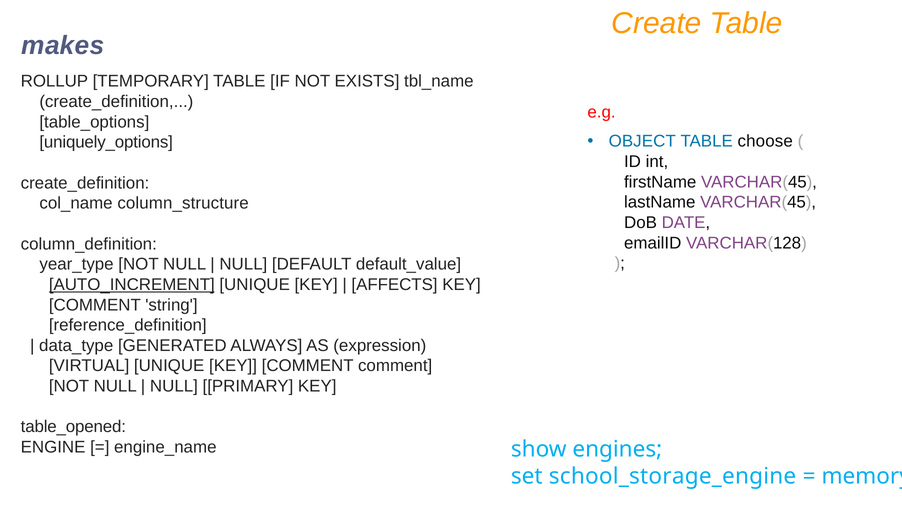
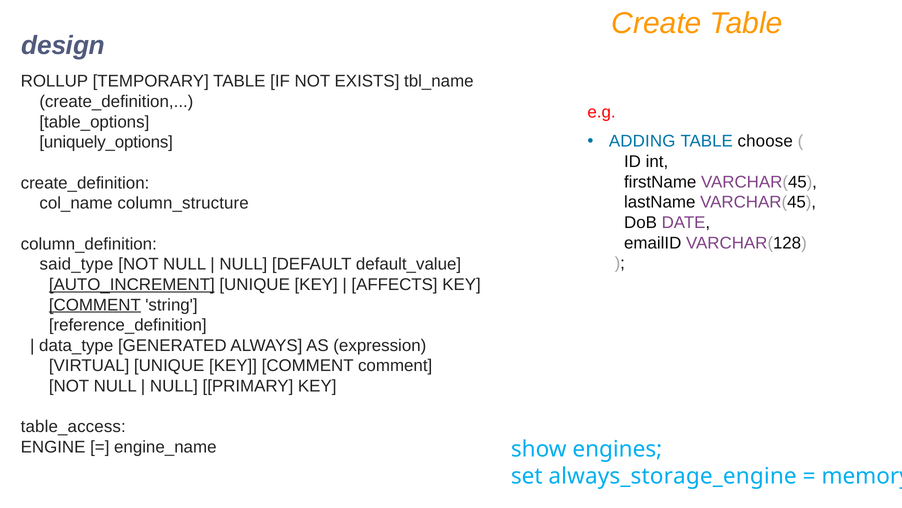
makes: makes -> design (63, 46)
OBJECT: OBJECT -> ADDING (642, 141)
year_type: year_type -> said_type (76, 264)
COMMENT underline: none -> present (95, 305)
table_opened: table_opened -> table_access (73, 426)
school_storage_engine: school_storage_engine -> always_storage_engine (673, 476)
